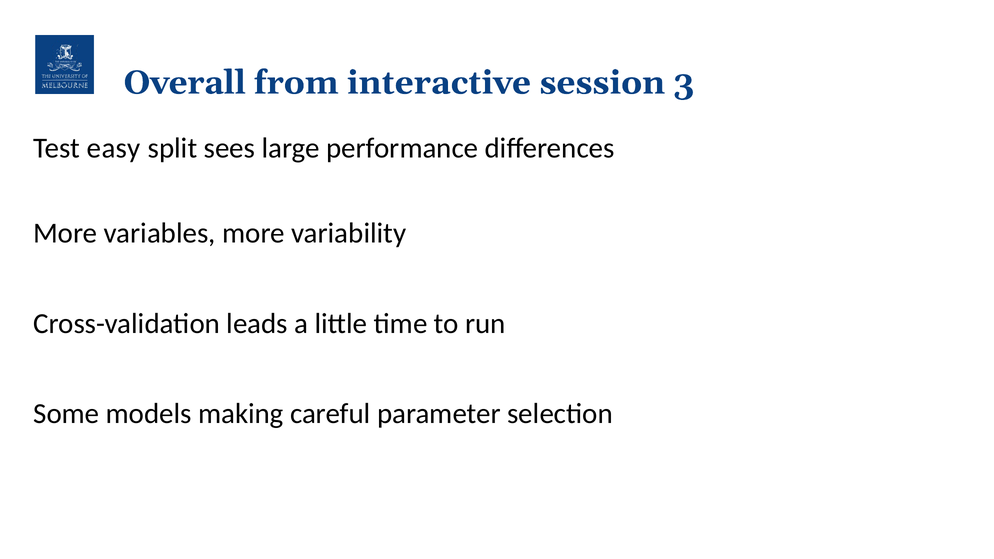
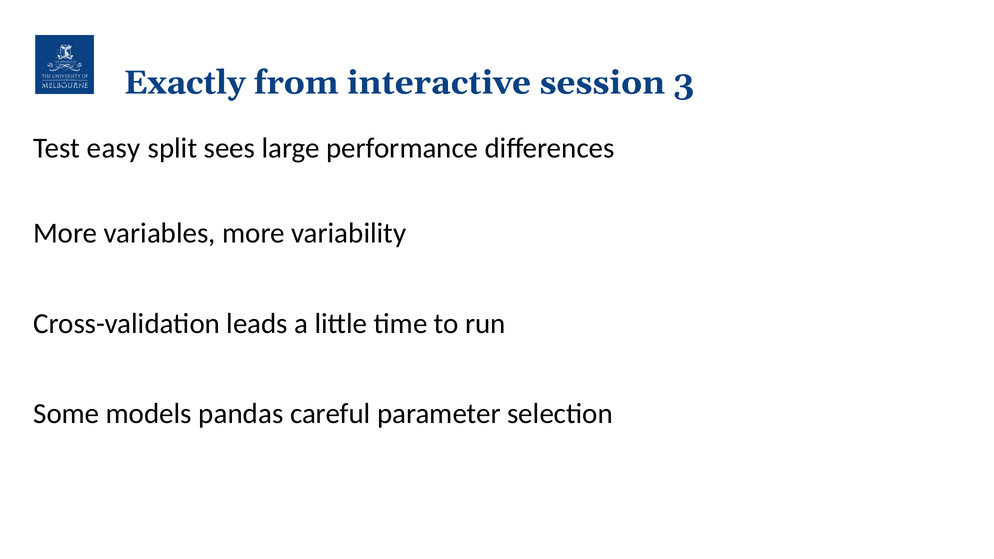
Overall: Overall -> Exactly (185, 83)
making: making -> pandas (241, 414)
